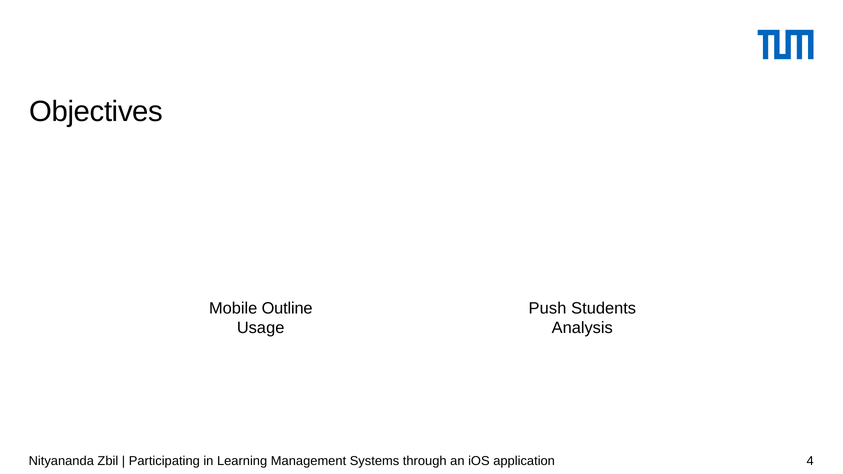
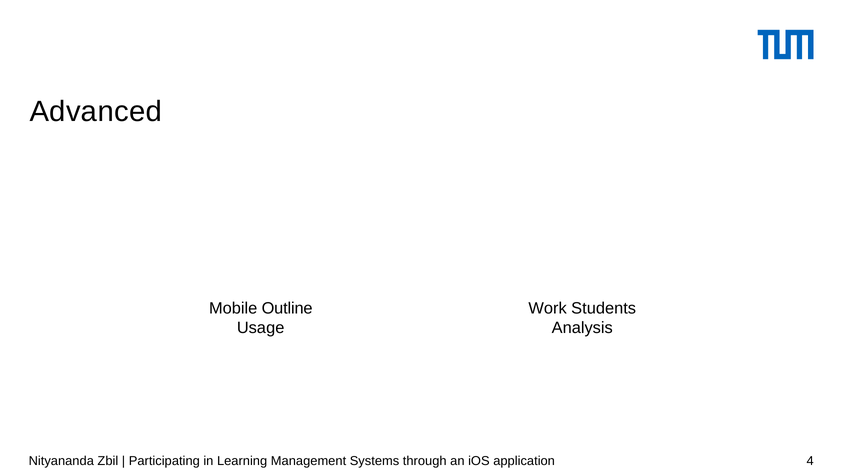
Objectives: Objectives -> Advanced (96, 112)
Push: Push -> Work (548, 308)
